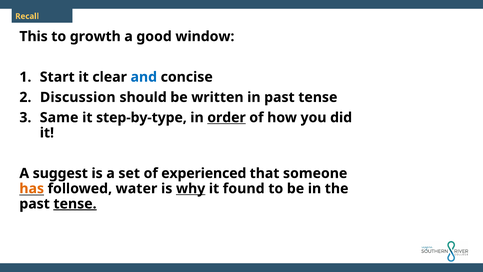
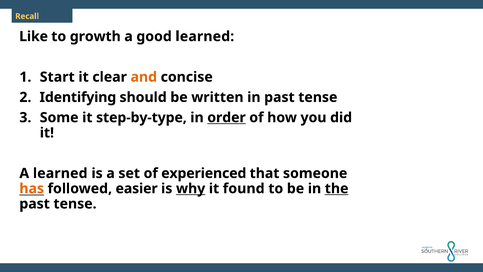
This: This -> Like (34, 36)
good window: window -> learned (205, 36)
and colour: blue -> orange (144, 77)
Discussion: Discussion -> Identifying (78, 97)
Same: Same -> Some (59, 117)
A suggest: suggest -> learned (60, 173)
water: water -> easier (137, 188)
the underline: none -> present (337, 188)
tense underline: present -> none (75, 204)
